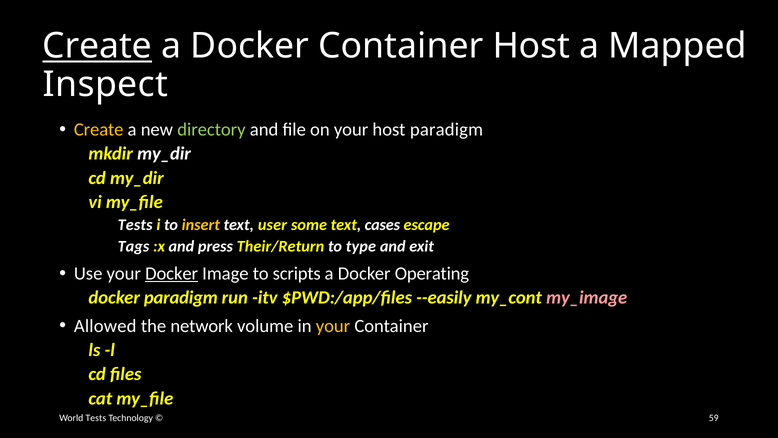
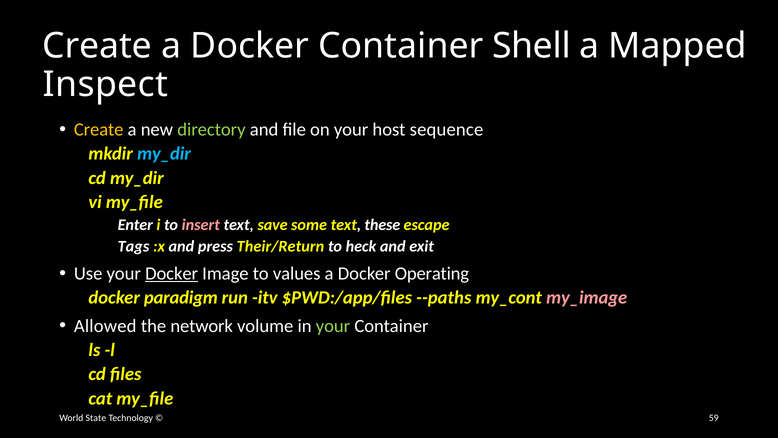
Create underline: present -> none (97, 46)
Container Host: Host -> Shell (531, 46)
host paradigm: paradigm -> sequence (446, 129)
my_dir colour: white -> light blue (164, 154)
Tests: Tests -> Enter (135, 225)
insert colour: yellow -> pink (201, 225)
user: user -> save (273, 225)
cases: cases -> these (382, 225)
type: type -> heck (361, 246)
scripts: scripts -> values (297, 273)
--easily: --easily -> --paths (444, 297)
your colour: yellow -> light green (333, 326)
World Tests: Tests -> State (96, 418)
